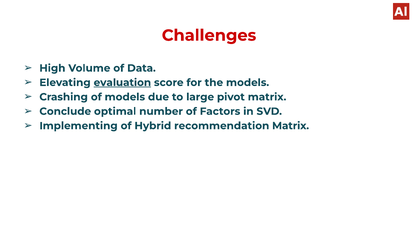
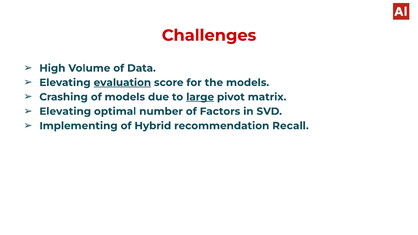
large underline: none -> present (200, 97)
Conclude: Conclude -> Elevating (65, 111)
recommendation Matrix: Matrix -> Recall (290, 126)
